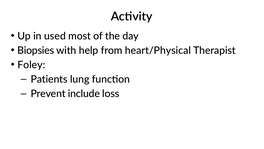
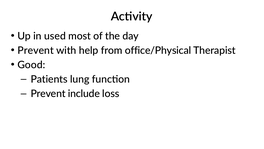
Biopsies: Biopsies -> Prevent (36, 50)
heart/Physical: heart/Physical -> office/Physical (158, 50)
Foley: Foley -> Good (31, 65)
